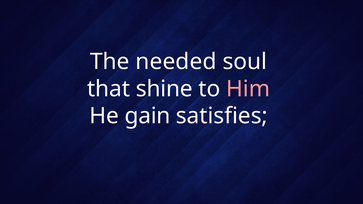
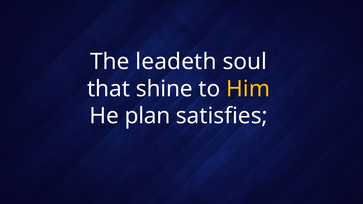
needed: needed -> leadeth (176, 62)
Him colour: pink -> yellow (248, 89)
gain: gain -> plan (147, 116)
